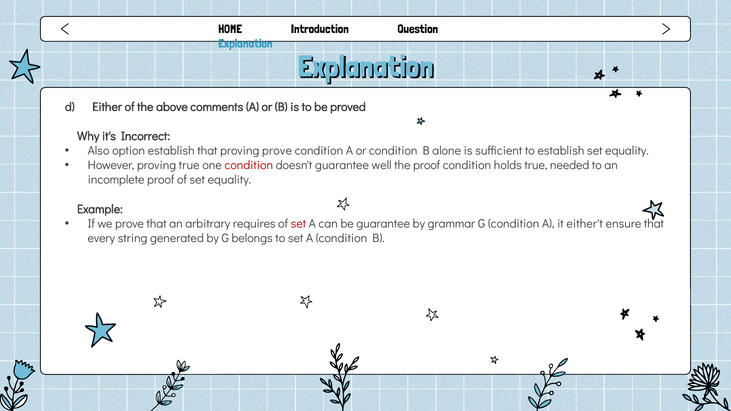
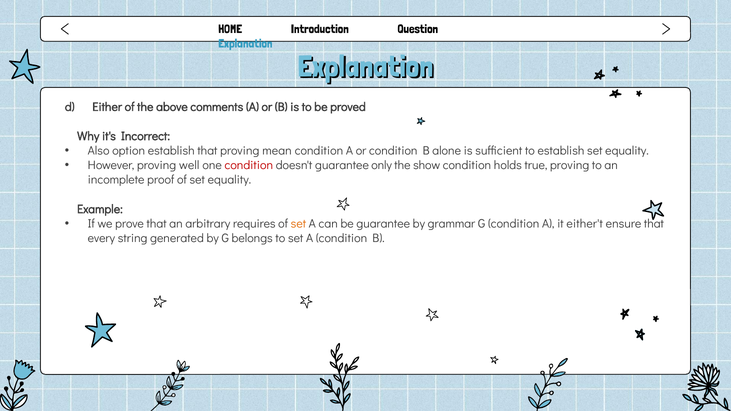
proving prove: prove -> mean (277, 151)
proving true: true -> well (189, 165)
well: well -> only (382, 165)
the proof: proof -> show (427, 165)
true needed: needed -> proving (570, 165)
set colour: red -> orange (298, 224)
